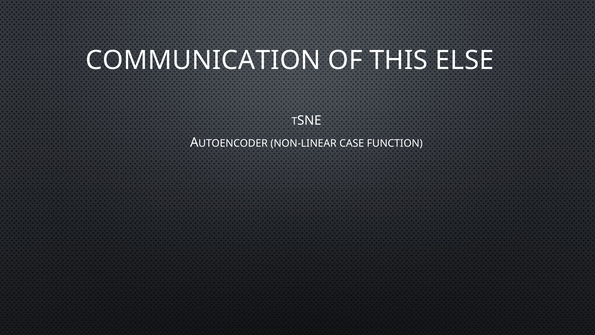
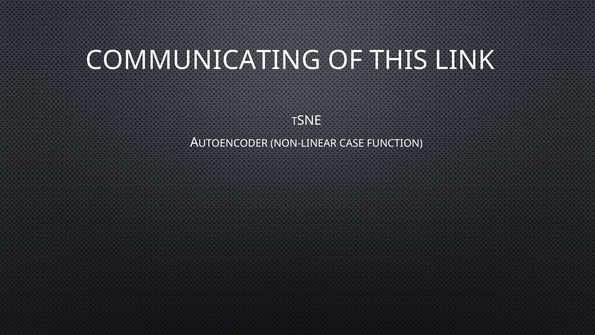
COMMUNICATION: COMMUNICATION -> COMMUNICATING (203, 60)
ELSE: ELSE -> LINK (465, 60)
